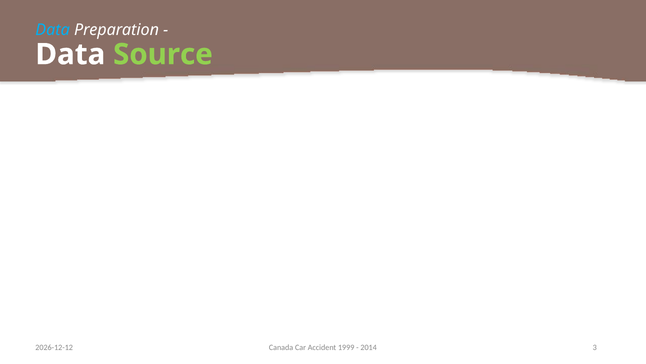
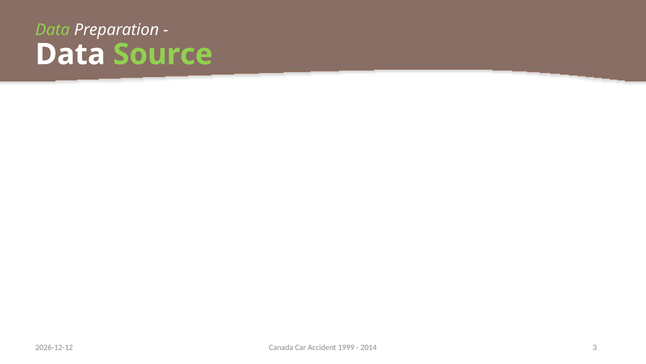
Data colour: light blue -> light green (53, 30)
